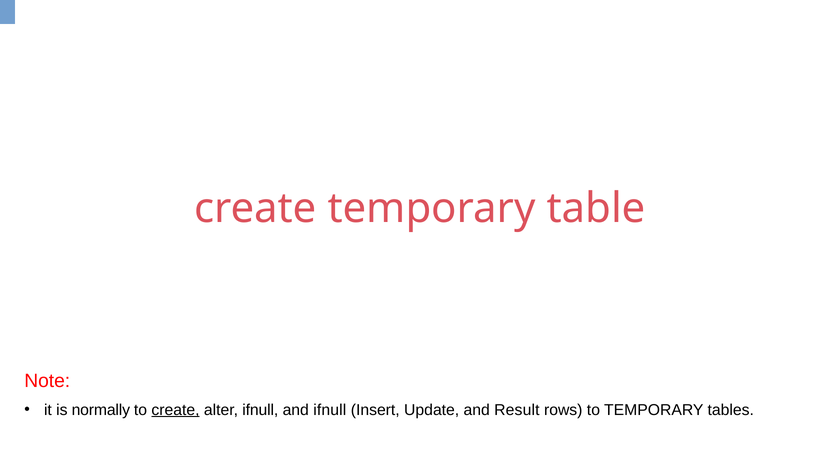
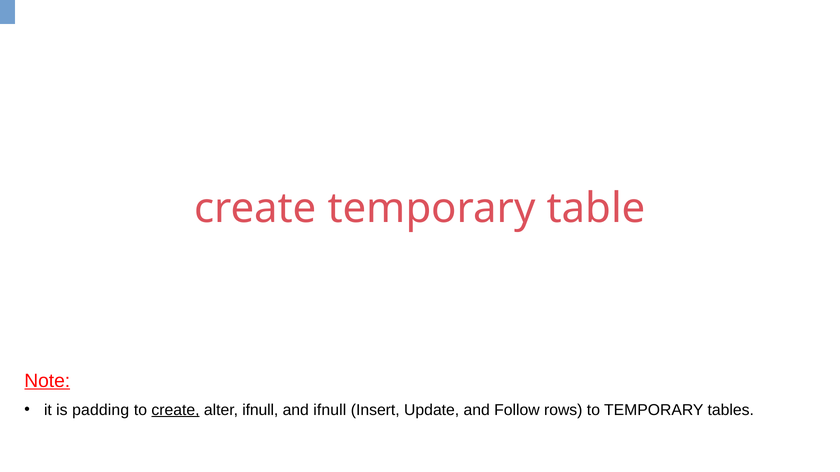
Note underline: none -> present (47, 381)
normally: normally -> padding (101, 410)
Result: Result -> Follow (517, 410)
